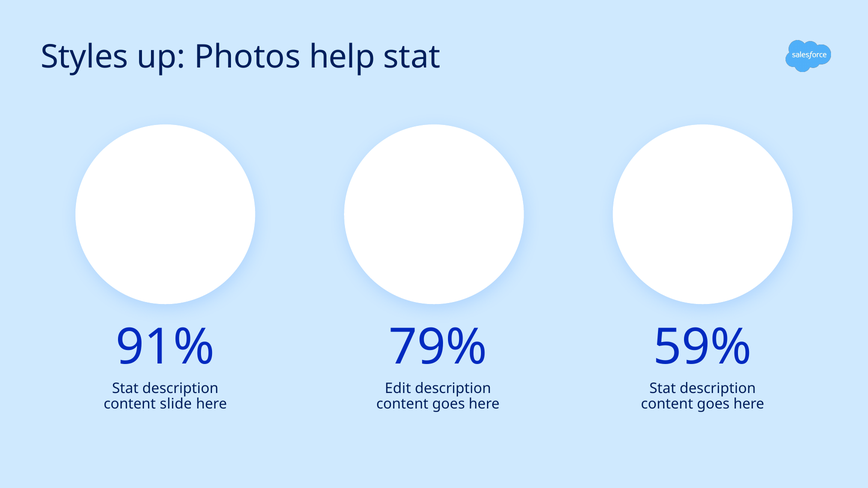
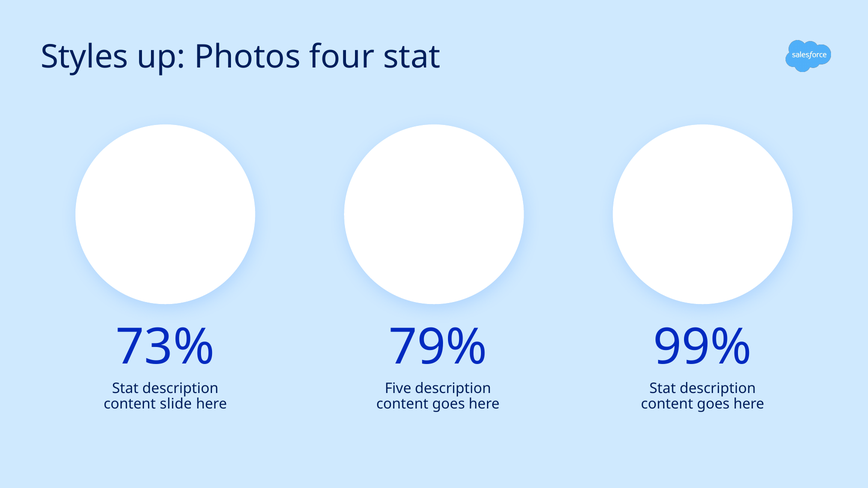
help: help -> four (342, 57)
91%: 91% -> 73% (165, 347)
59%: 59% -> 99% (703, 347)
Edit: Edit -> Five (398, 389)
